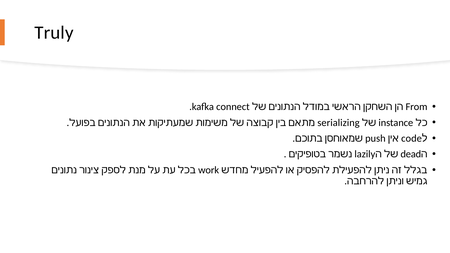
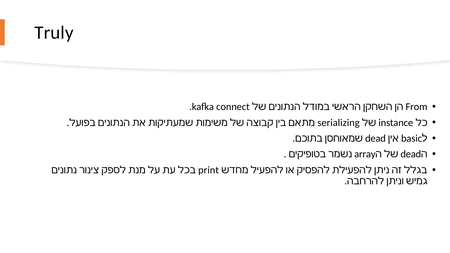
push: push -> dead (375, 138)
code: code -> basic (412, 138)
lazily: lazily -> array (365, 154)
work: work -> print (209, 170)
